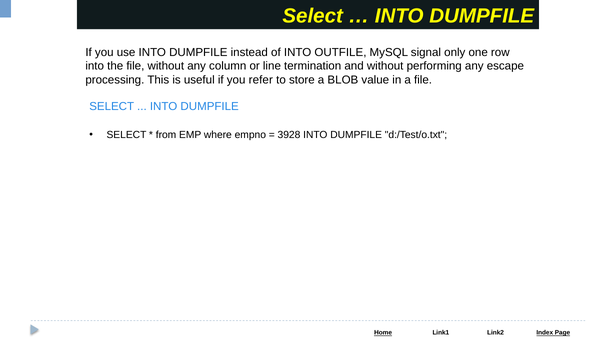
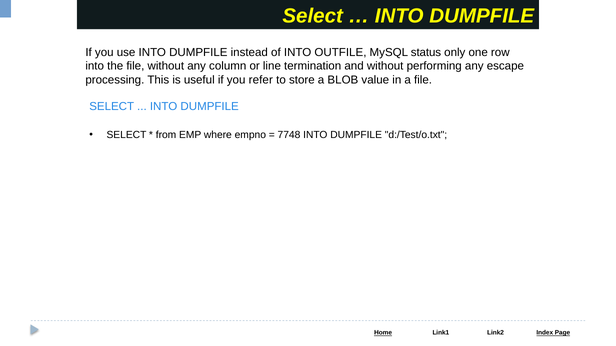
signal: signal -> status (426, 52)
3928: 3928 -> 7748 (289, 135)
